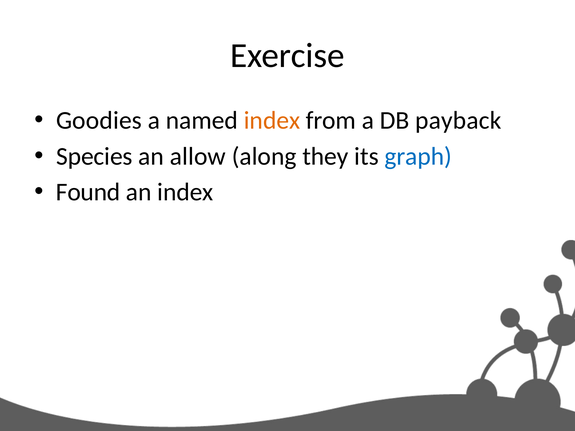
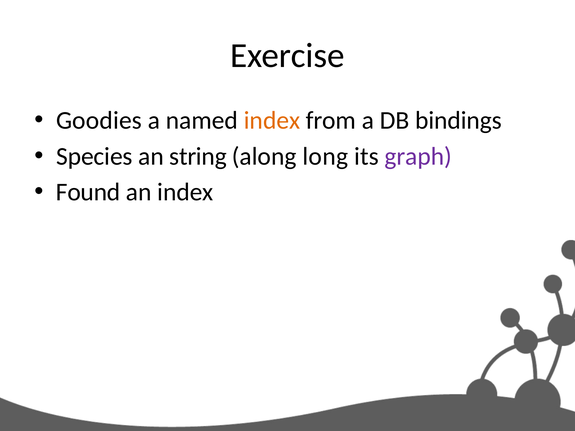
payback: payback -> bindings (458, 121)
allow: allow -> string (198, 156)
they: they -> long (325, 156)
graph colour: blue -> purple (418, 156)
